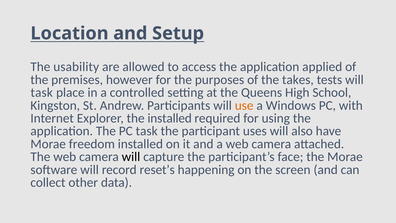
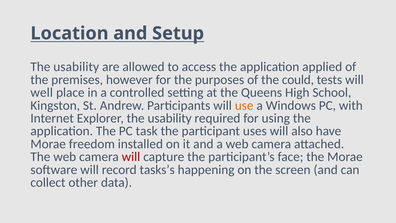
takes: takes -> could (298, 80)
task: task -> well (42, 92)
Explorer the installed: installed -> usability (170, 118)
will colour: black -> red (131, 157)
reset’s: reset’s -> tasks’s (157, 170)
